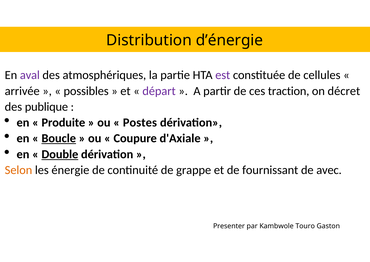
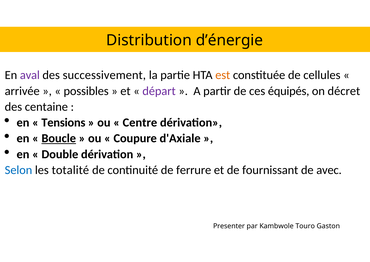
atmosphériques: atmosphériques -> successivement (104, 75)
est colour: purple -> orange (223, 75)
traction: traction -> équipés (289, 91)
publique: publique -> centaine (46, 107)
Produite: Produite -> Tensions (63, 122)
Postes: Postes -> Centre (140, 122)
Double underline: present -> none (60, 154)
Selon colour: orange -> blue (18, 170)
énergie: énergie -> totalité (70, 170)
grappe: grappe -> ferrure (194, 170)
